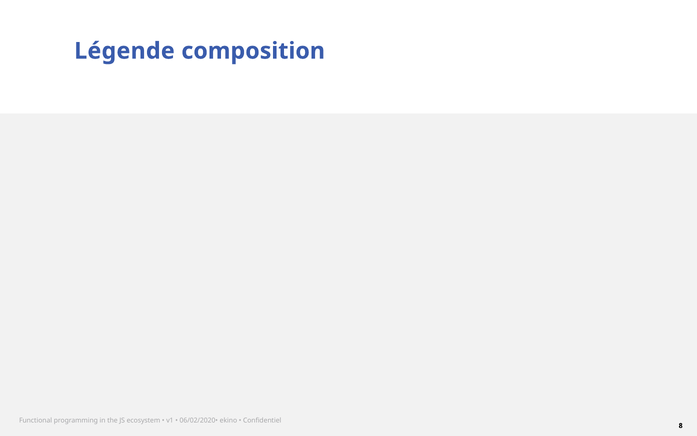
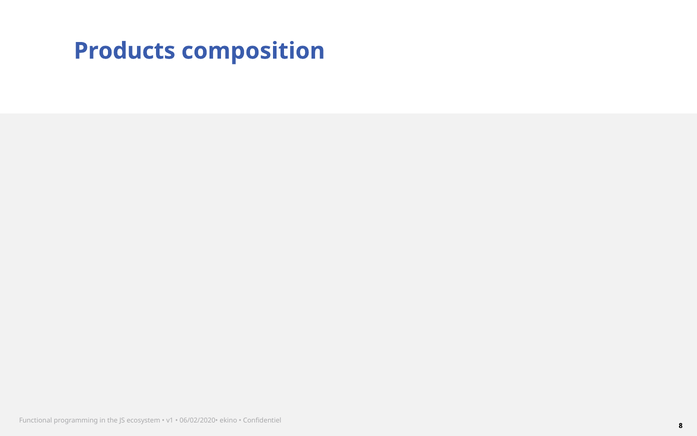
Légende: Légende -> Products (125, 51)
